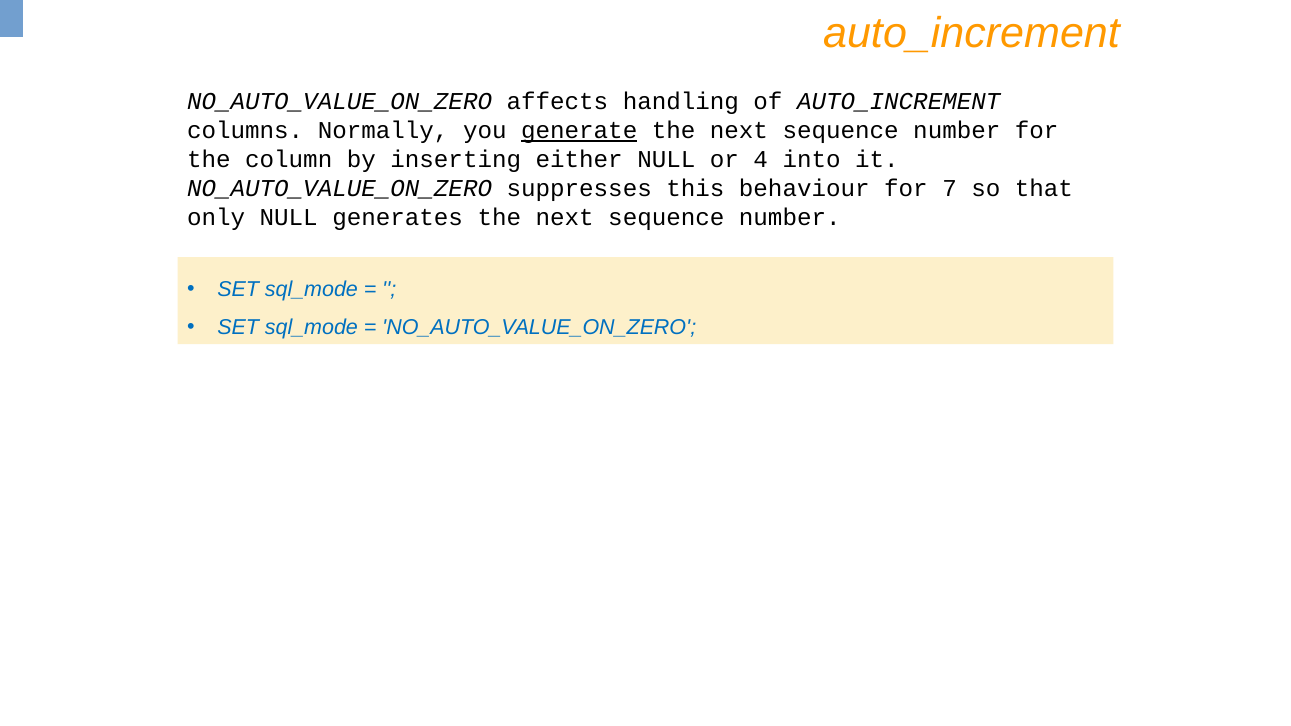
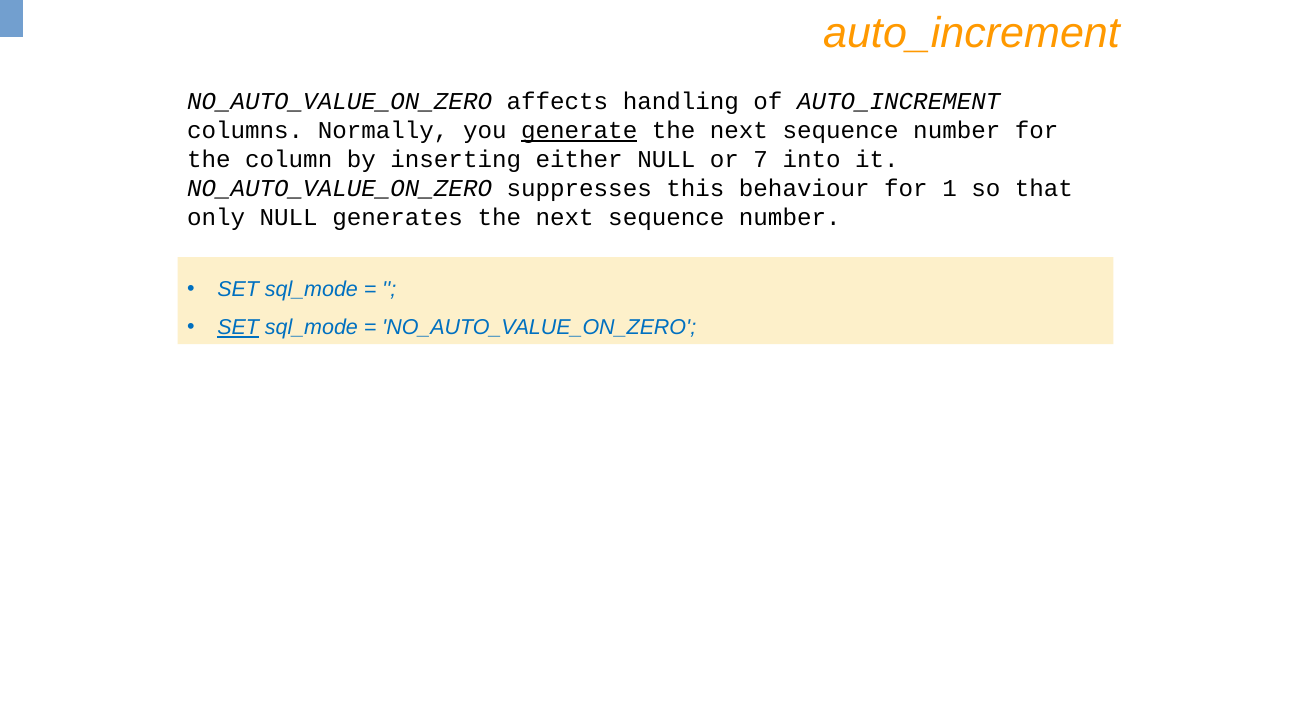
4: 4 -> 7 (761, 160)
7: 7 -> 1 (950, 189)
SET underline: none -> present (238, 328)
